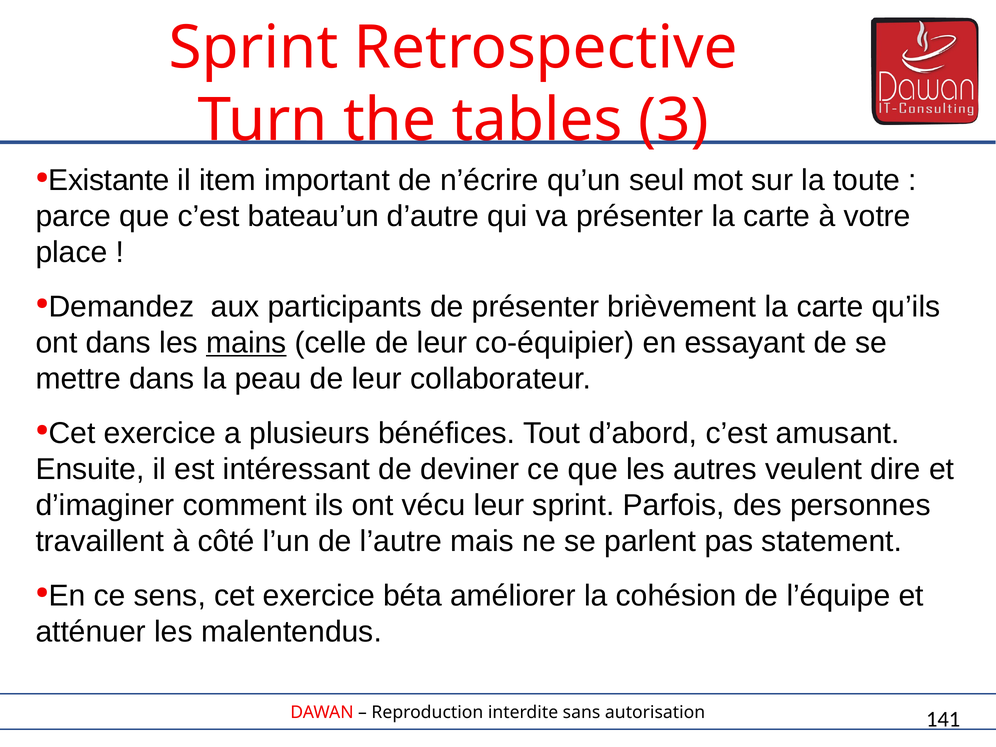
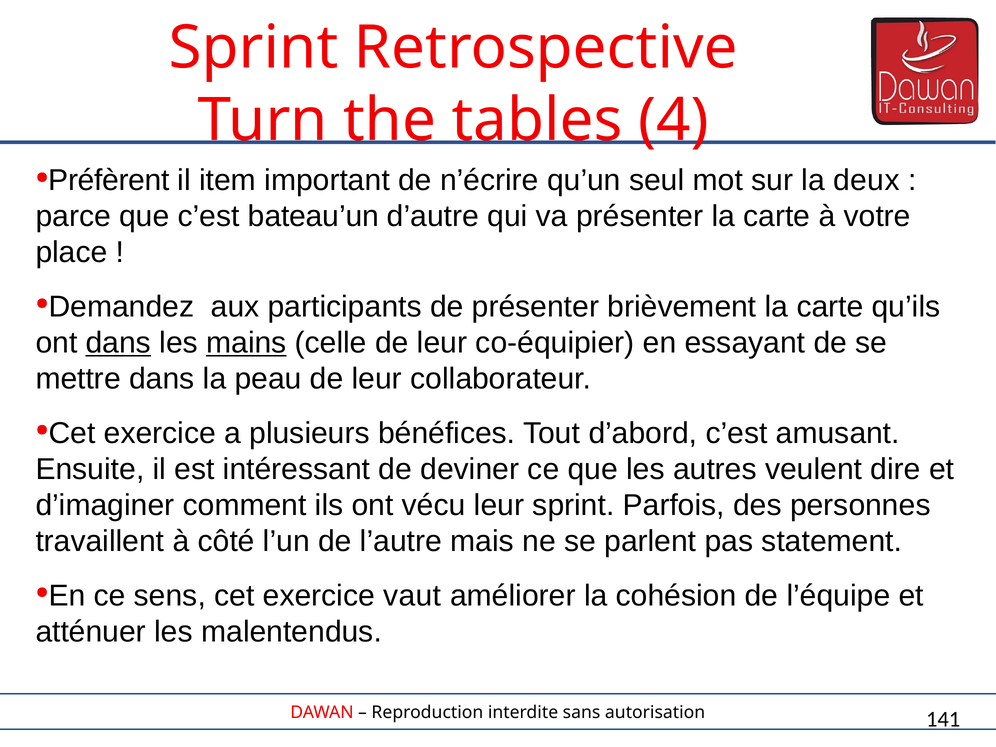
3: 3 -> 4 (674, 120)
Existante: Existante -> Préfèrent (109, 180)
toute: toute -> deux (866, 180)
dans underline: none -> present (118, 343)
béta: béta -> vaut (412, 596)
